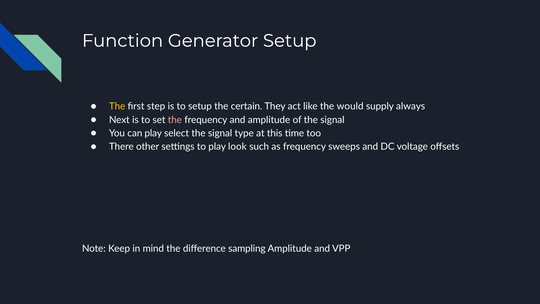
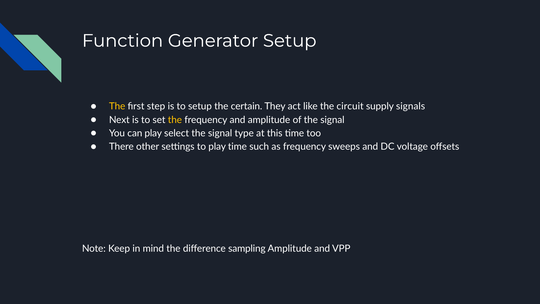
would: would -> circuit (350, 106)
always: always -> signals (411, 106)
the colour: pink -> yellow (175, 120)
play look: look -> time (237, 147)
